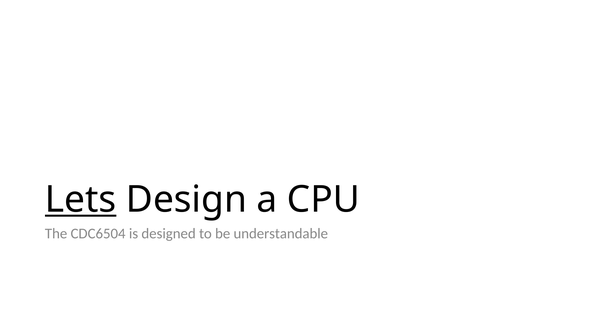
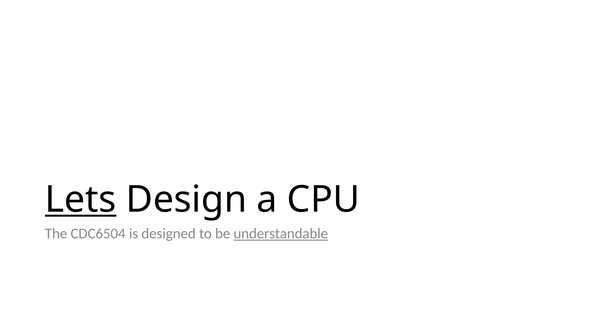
understandable underline: none -> present (281, 233)
